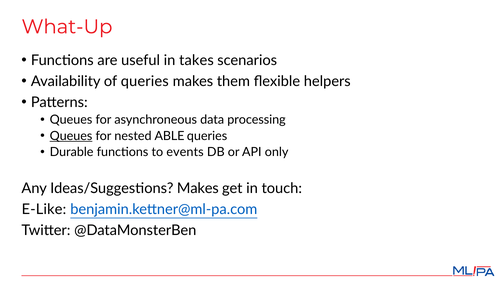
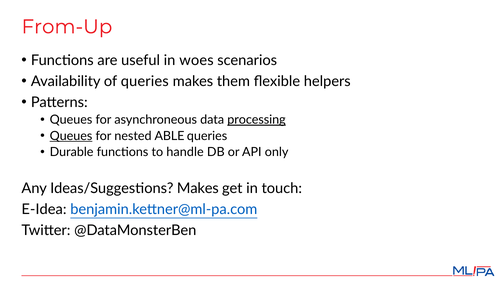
What-Up: What-Up -> From-Up (67, 27)
takes: takes -> woes (196, 60)
processing underline: none -> present (256, 119)
events: events -> handle (185, 152)
E-Like: E-Like -> E-Idea (44, 209)
